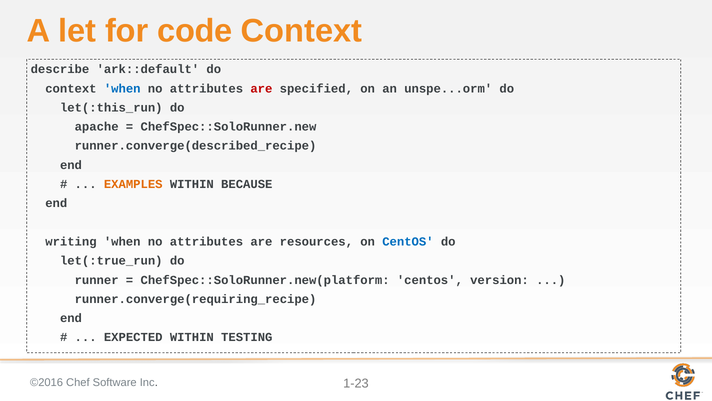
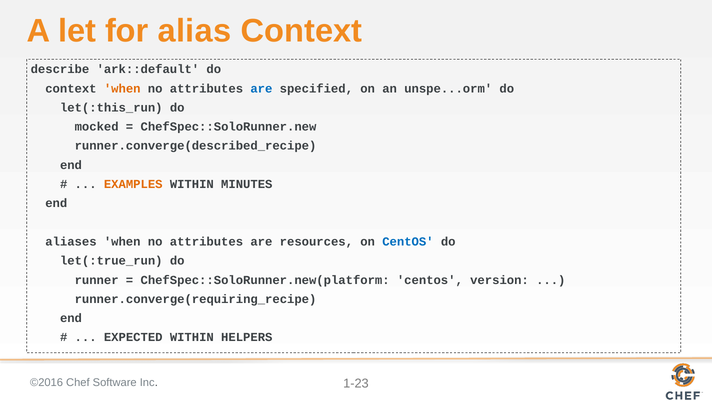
code: code -> alias (195, 31)
when colour: blue -> orange (122, 88)
are colour: red -> blue (261, 88)
apache: apache -> mocked (97, 127)
BECAUSE: BECAUSE -> MINUTES (247, 184)
writing: writing -> aliases (71, 241)
TESTING: TESTING -> HELPERS (247, 337)
